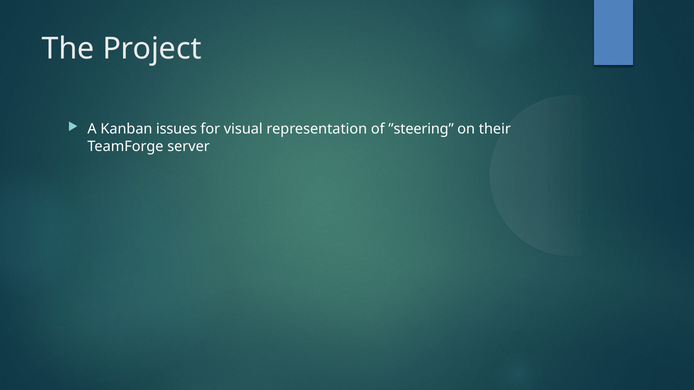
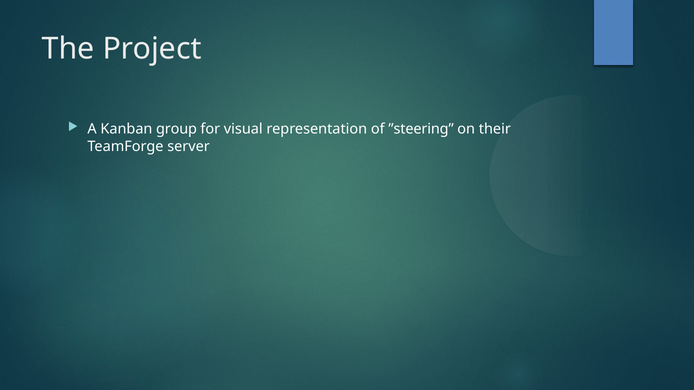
issues: issues -> group (177, 129)
